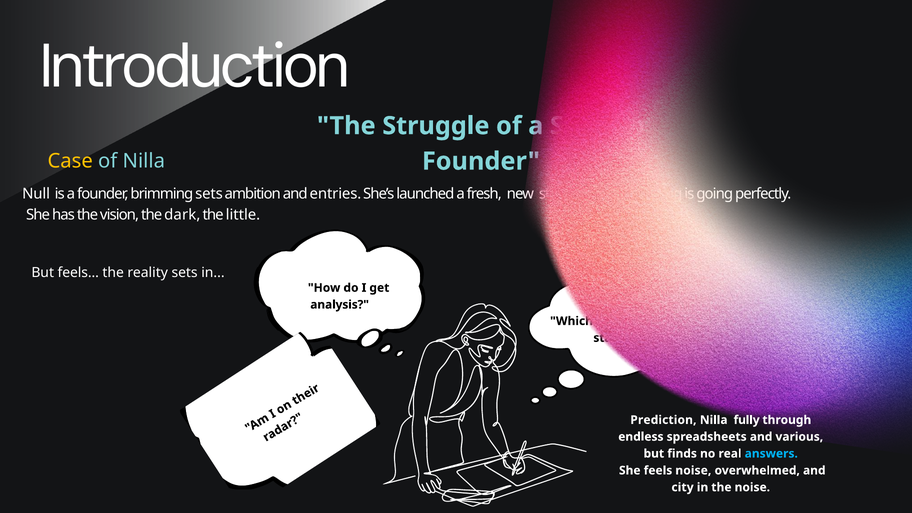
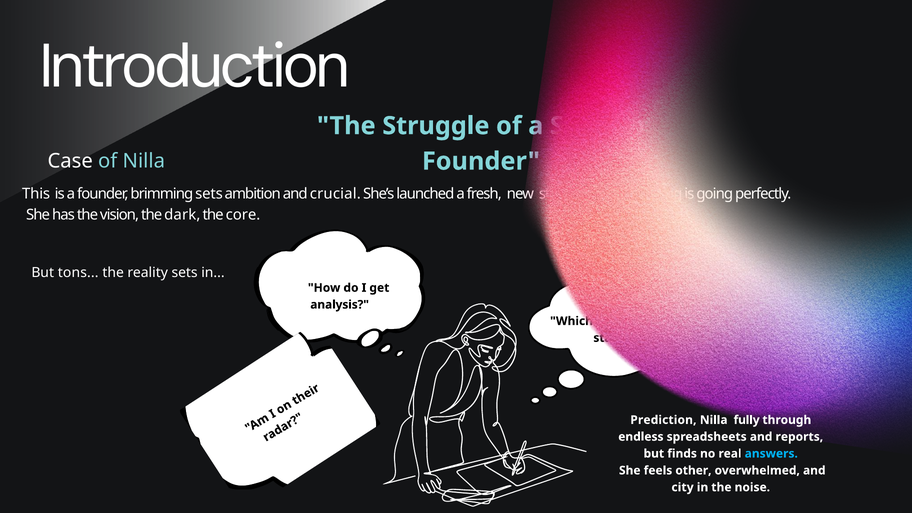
Case colour: yellow -> white (70, 161)
Null: Null -> This (36, 194)
entries: entries -> crucial (335, 194)
little: little -> core (243, 215)
But feels: feels -> tons (78, 273)
various: various -> reports (799, 437)
feels noise: noise -> other (693, 470)
